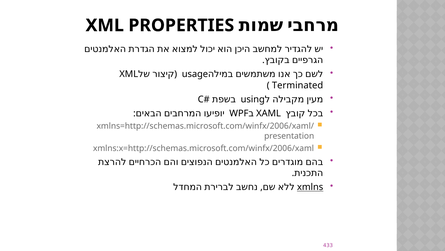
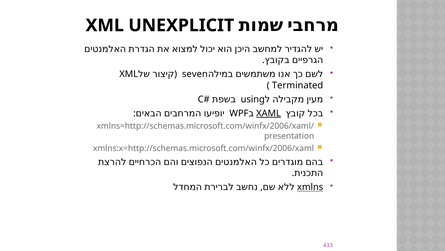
PROPERTIES: PROPERTIES -> UNEXPLICIT (181, 25)
usage: usage -> seven (195, 74)
XAML underline: none -> present (269, 113)
